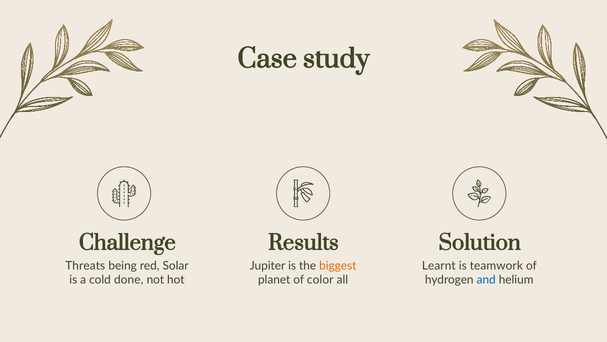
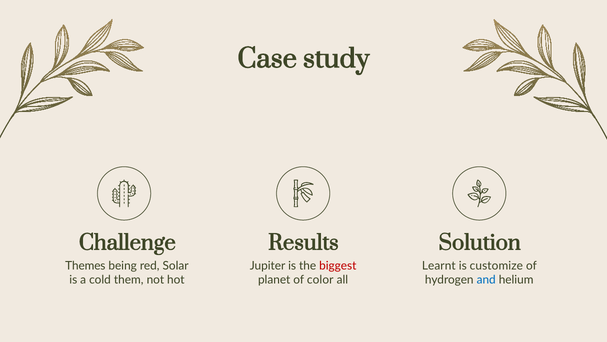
Threats: Threats -> Themes (85, 265)
biggest colour: orange -> red (338, 265)
teamwork: teamwork -> customize (496, 265)
done: done -> them (129, 280)
